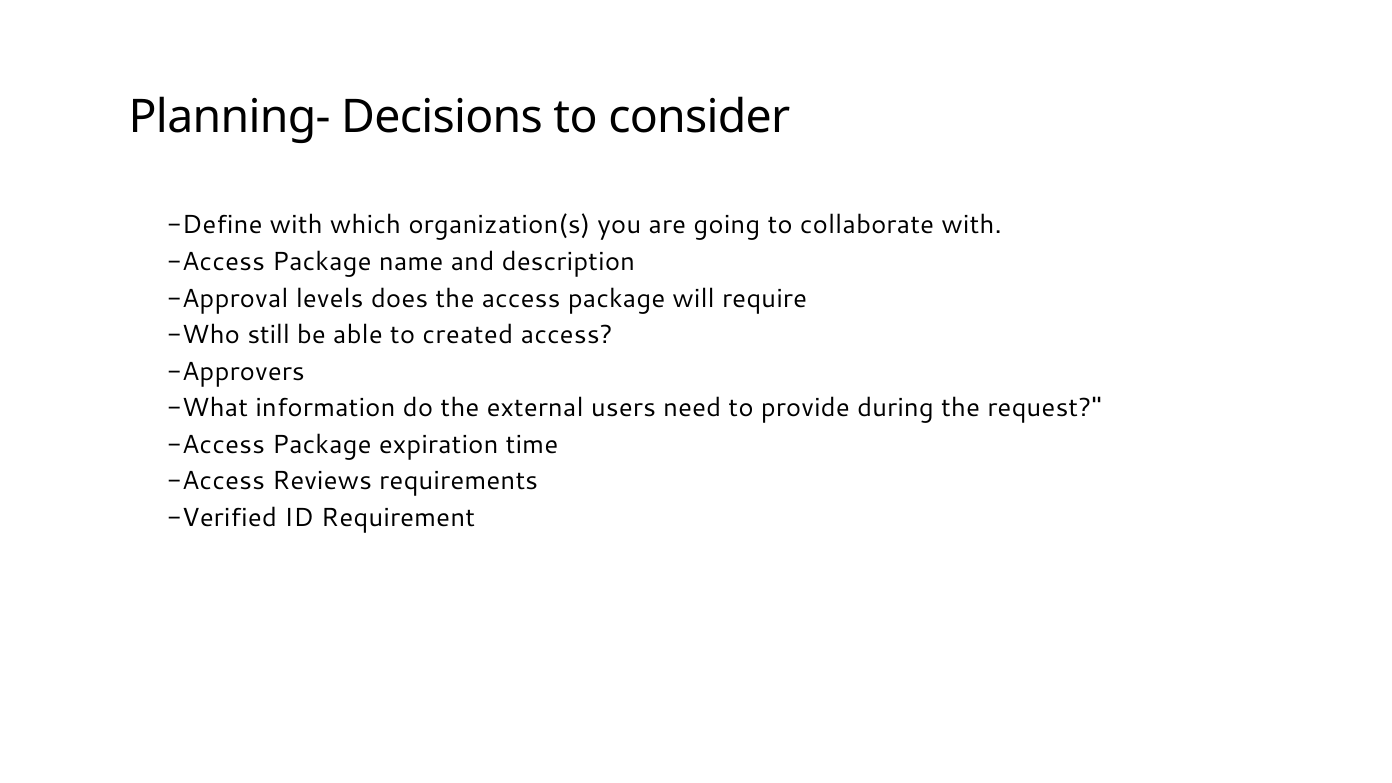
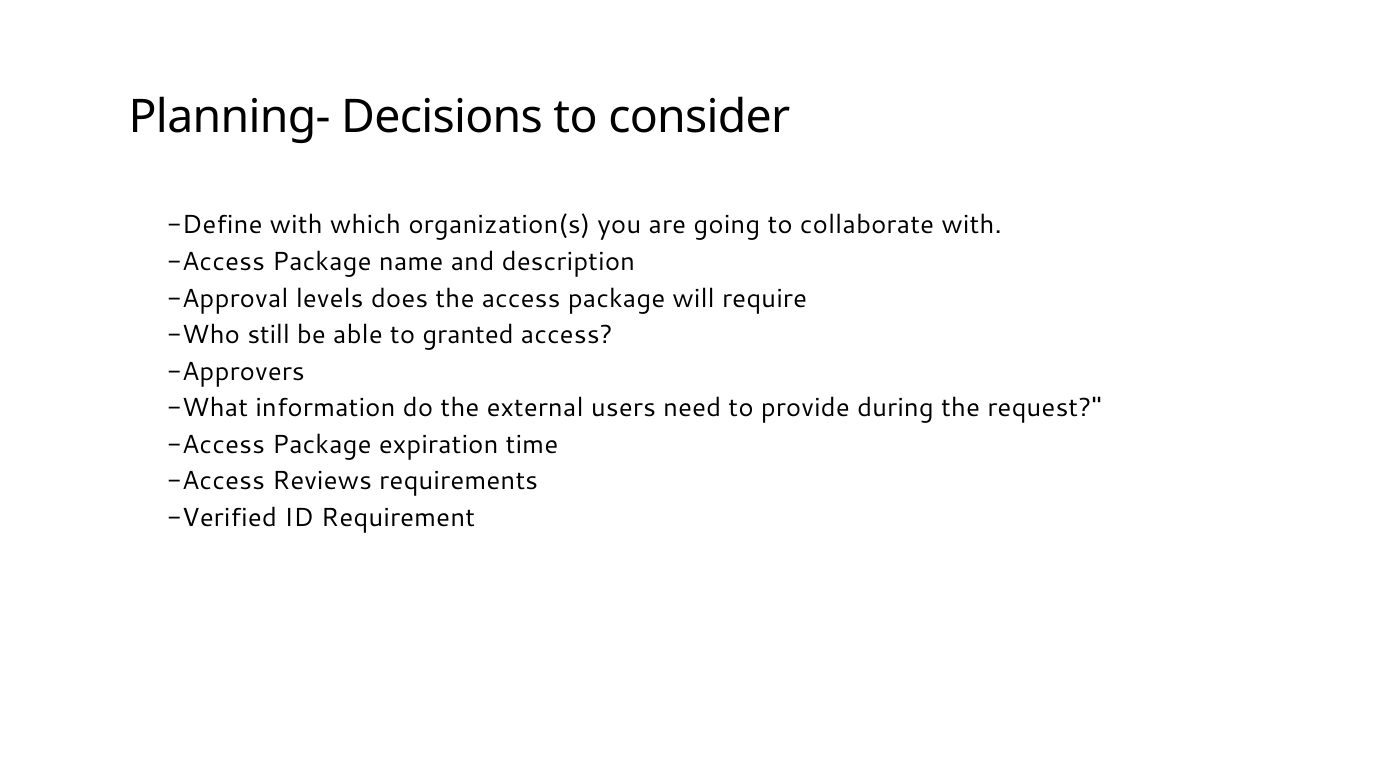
created: created -> granted (468, 335)
